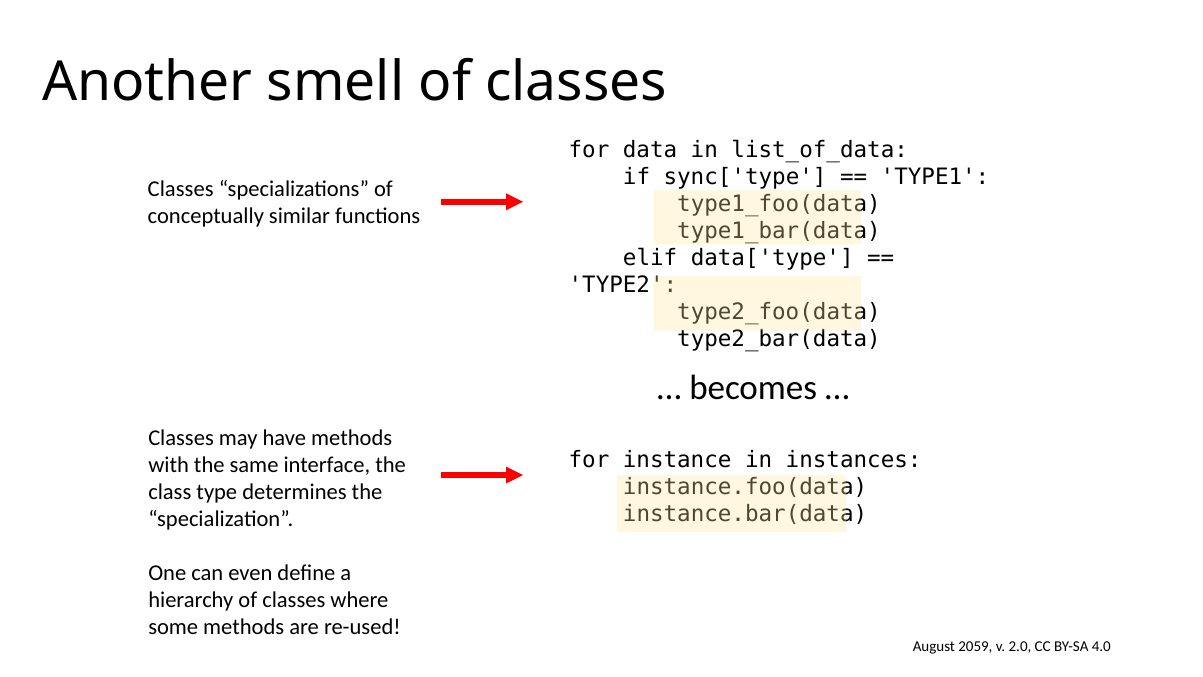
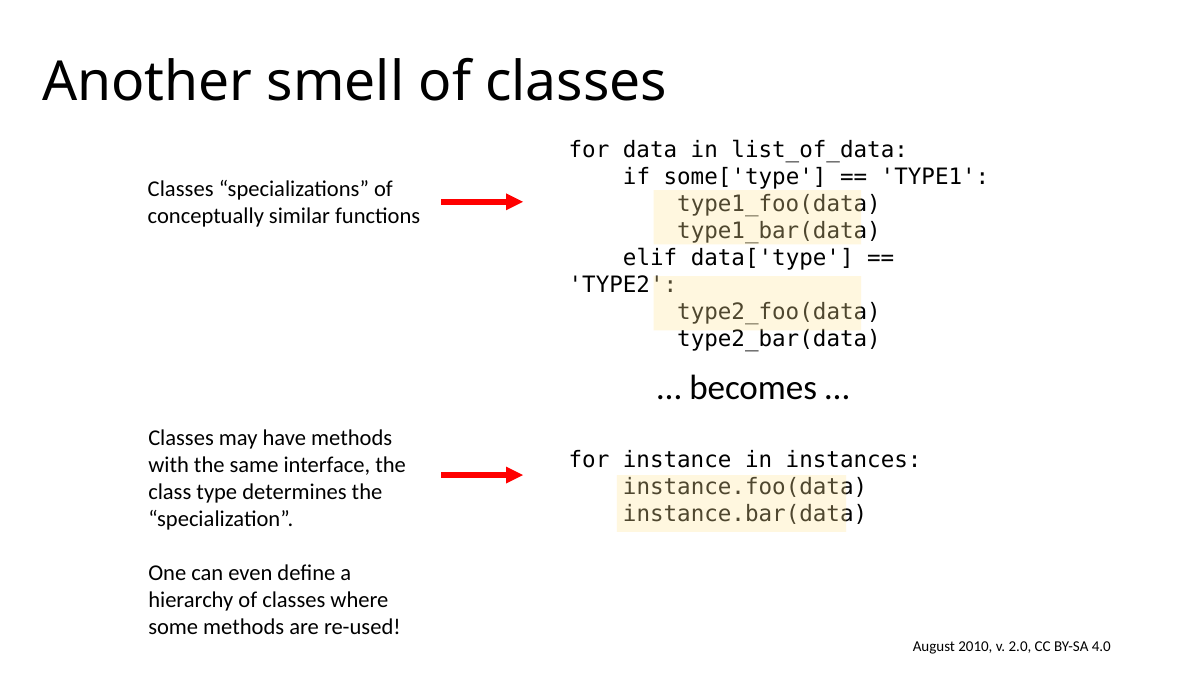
sync['type: sync['type -> some['type (745, 177)
2059: 2059 -> 2010 (975, 646)
